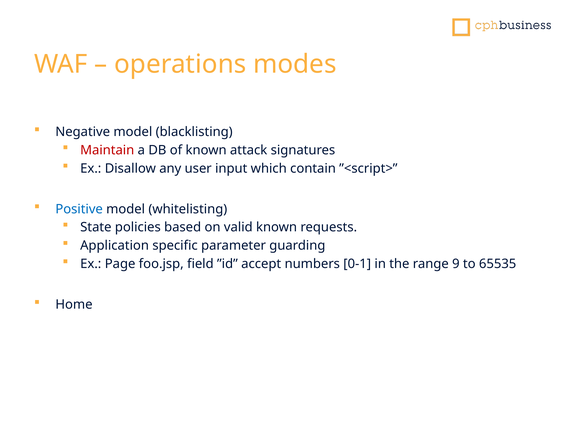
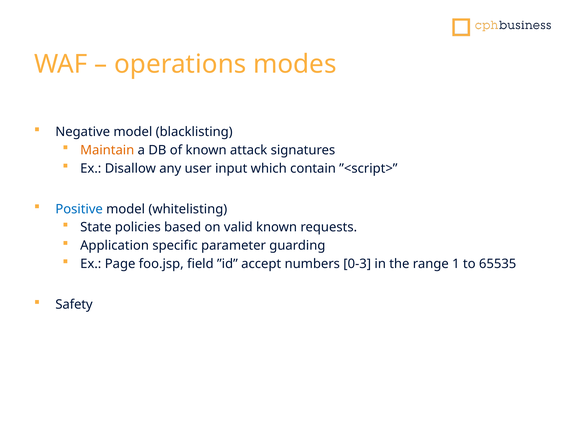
Maintain colour: red -> orange (107, 150)
0-1: 0-1 -> 0-3 (357, 264)
9: 9 -> 1 (456, 264)
Home: Home -> Safety (74, 304)
